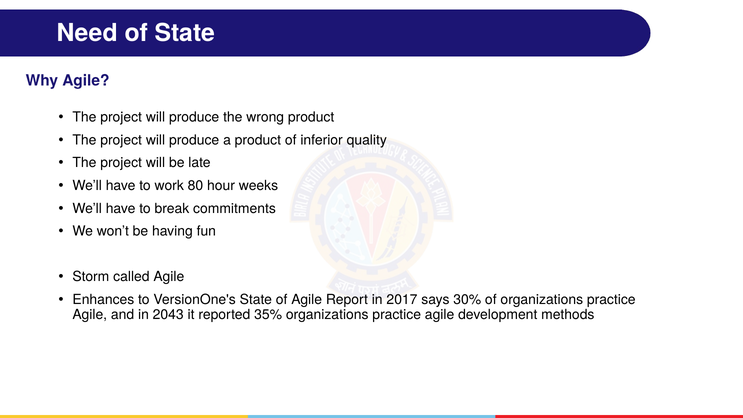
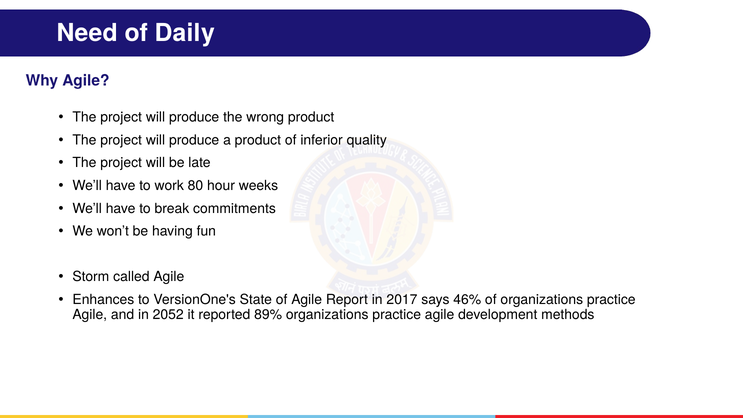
of State: State -> Daily (185, 33)
30%: 30% -> 46% (467, 300)
2043: 2043 -> 2052 (168, 315)
35%: 35% -> 89% (268, 315)
